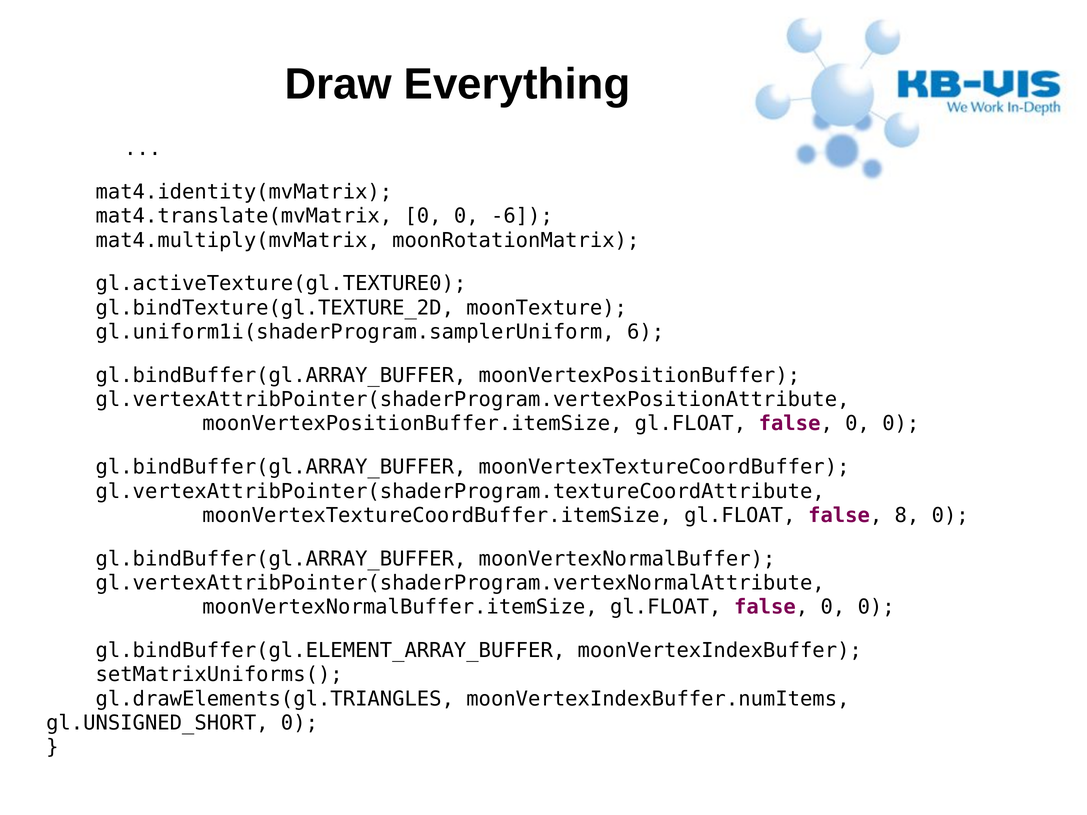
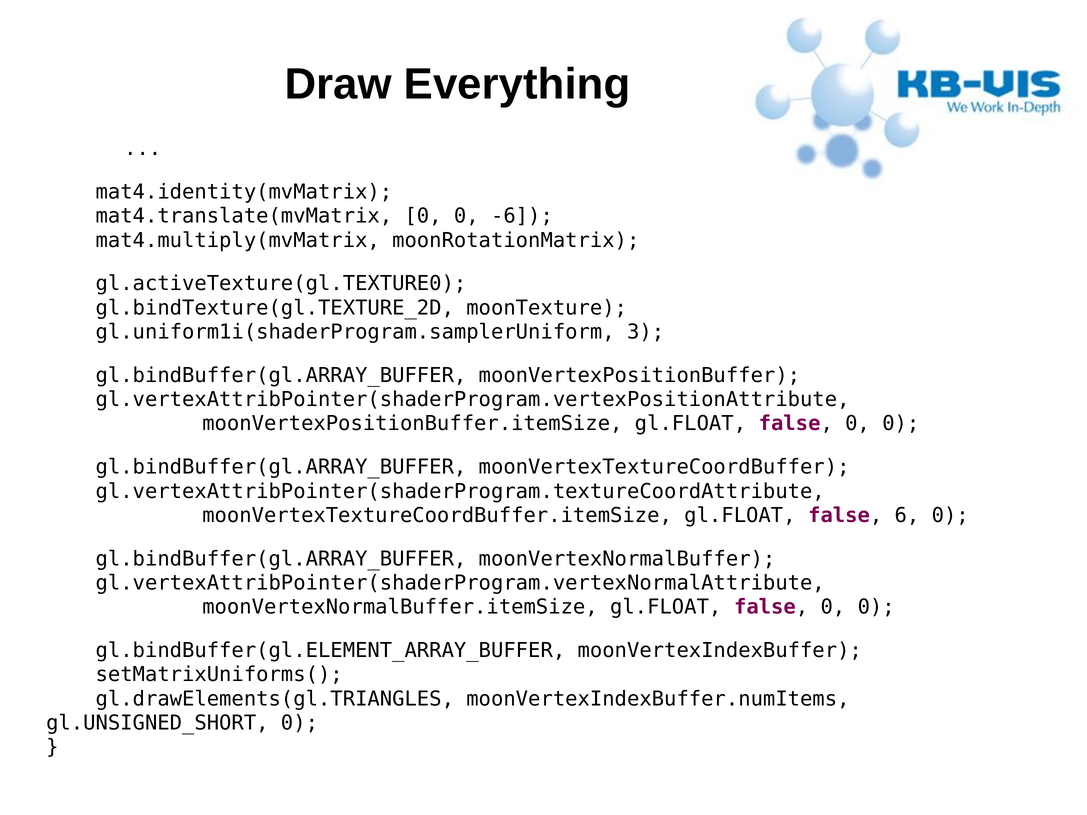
6: 6 -> 3 (646, 332)
8: 8 -> 6 (907, 515)
